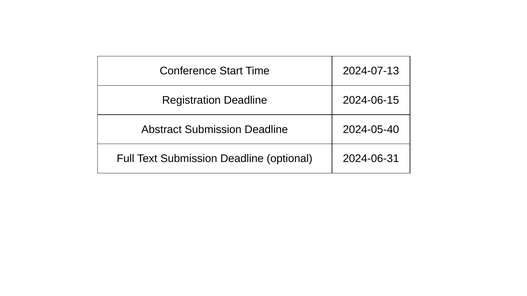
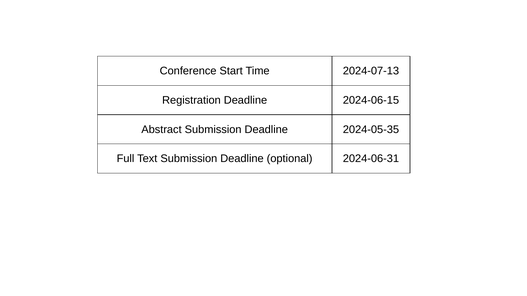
2024-05-40: 2024-05-40 -> 2024-05-35 (371, 130)
